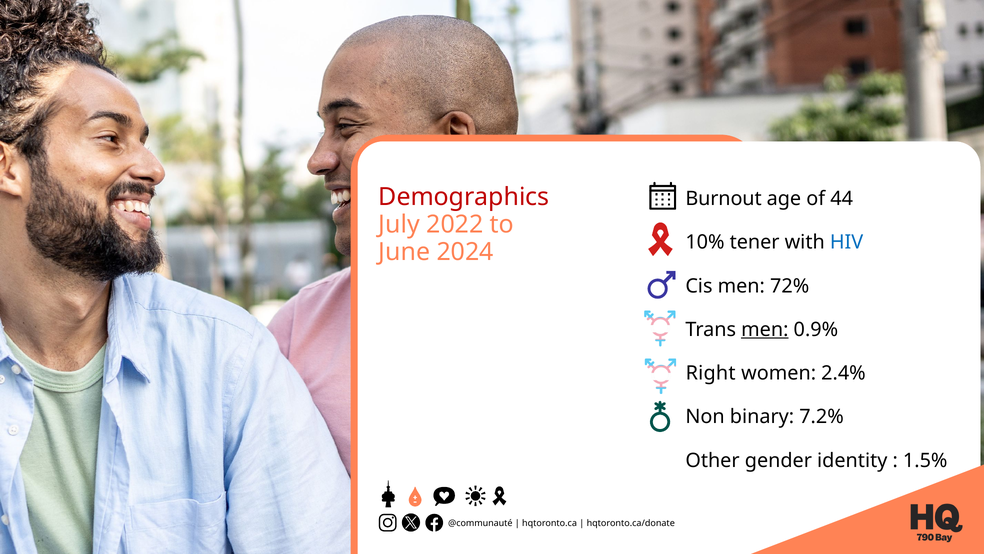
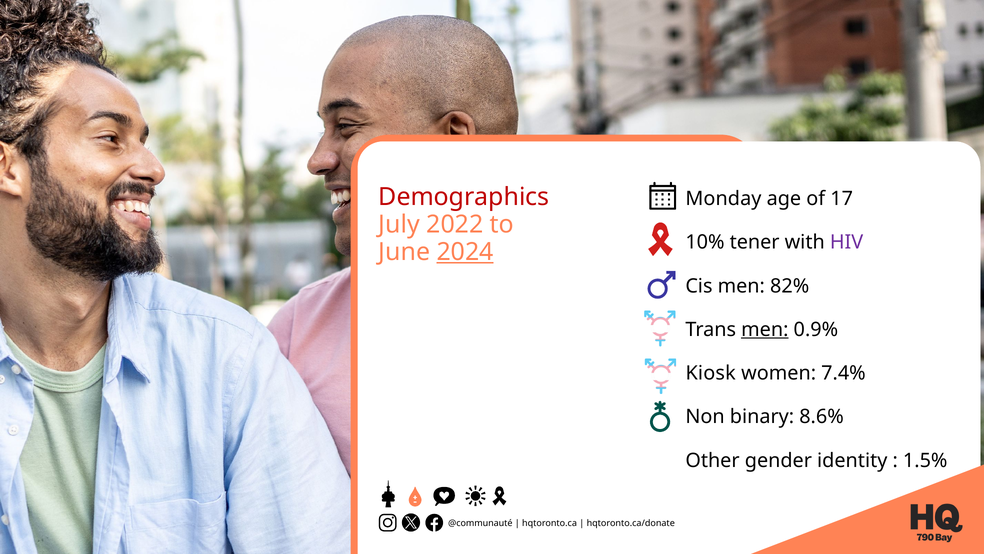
Burnout: Burnout -> Monday (723, 198)
44: 44 -> 17 (842, 198)
HIV colour: blue -> purple (847, 242)
2024 underline: none -> present (465, 252)
72%: 72% -> 82% (790, 286)
Right: Right -> Kiosk (711, 373)
2.4%: 2.4% -> 7.4% (843, 373)
7.2%: 7.2% -> 8.6% (822, 417)
